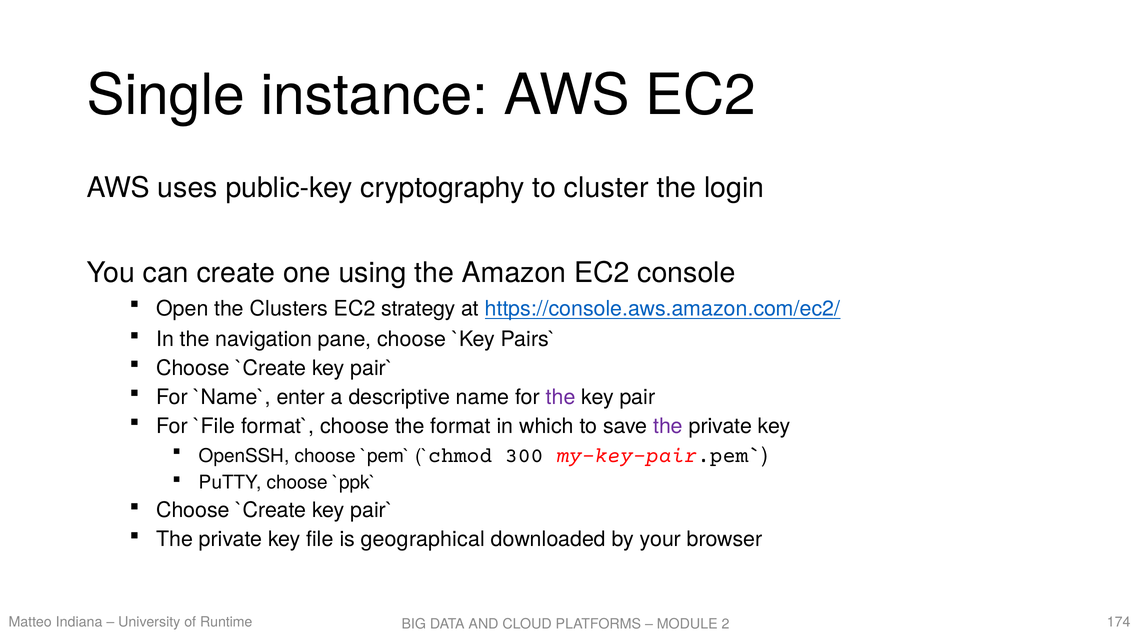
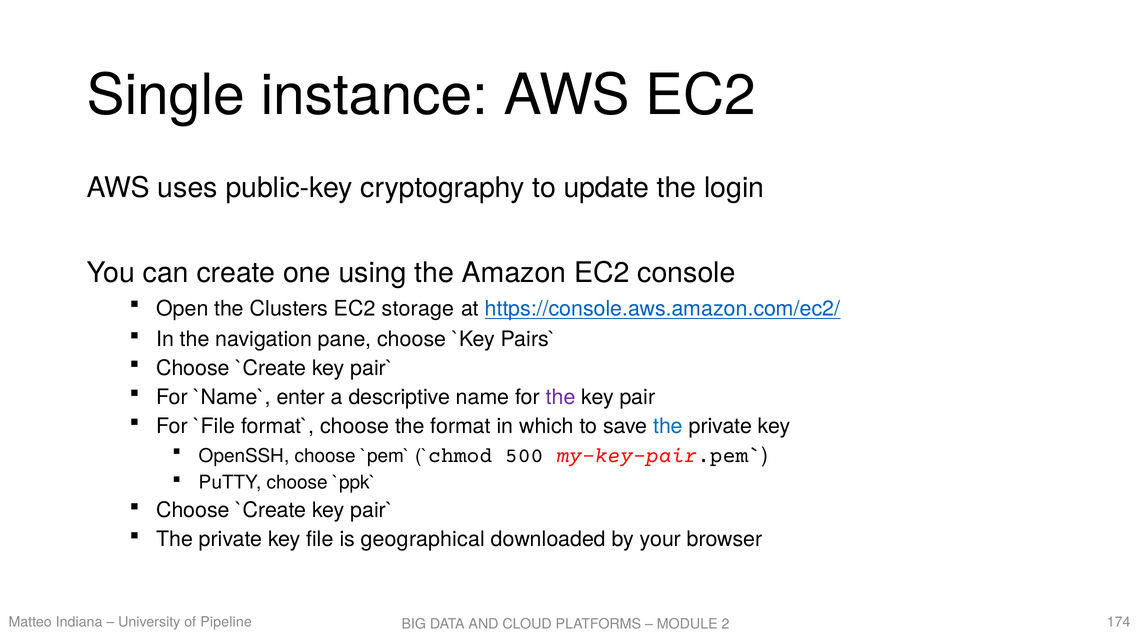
cluster: cluster -> update (606, 188)
strategy: strategy -> storage (418, 309)
the colour: purple -> blue (668, 426)
300: 300 -> 500 (524, 455)
Runtime: Runtime -> Pipeline (226, 623)
